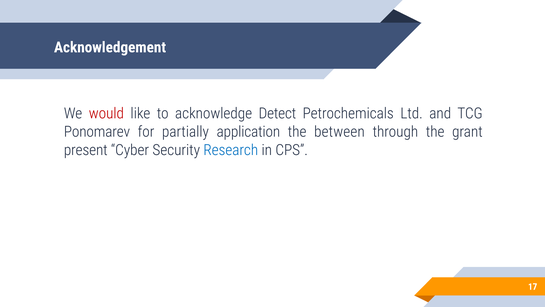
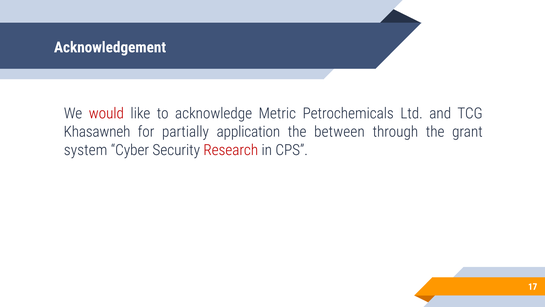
Detect: Detect -> Metric (277, 113)
Ponomarev: Ponomarev -> Khasawneh (97, 132)
present: present -> system (86, 150)
Research colour: blue -> red (231, 150)
